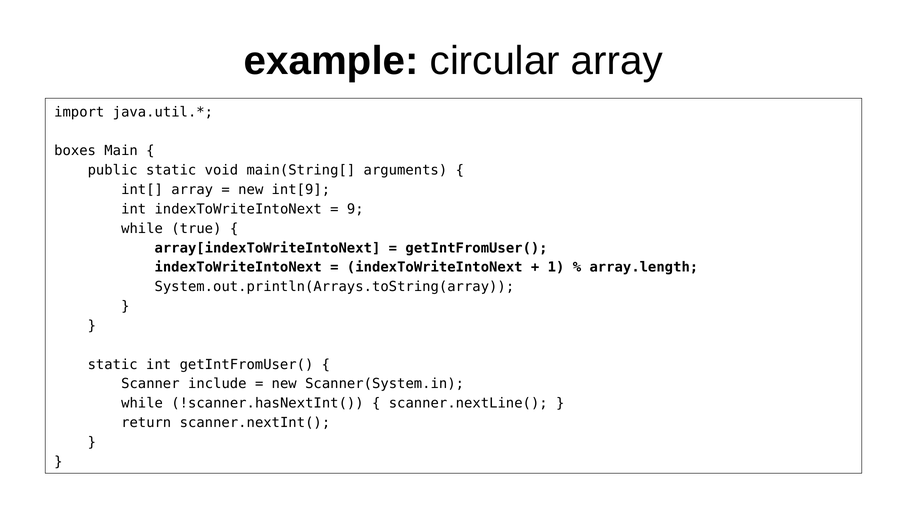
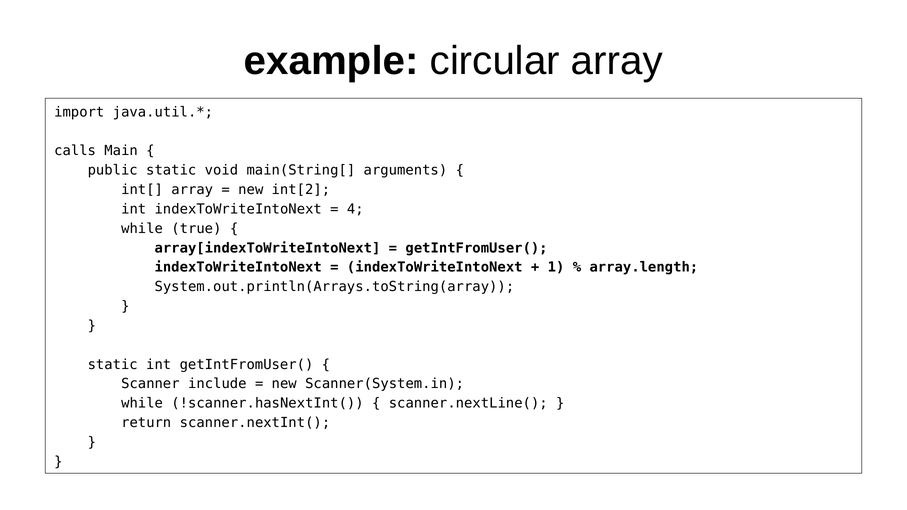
boxes: boxes -> calls (75, 151)
int[9: int[9 -> int[2 (301, 190)
9: 9 -> 4 (355, 209)
